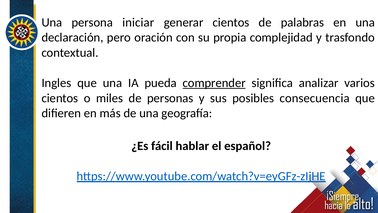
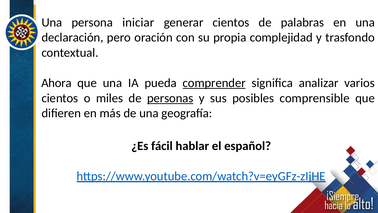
Ingles: Ingles -> Ahora (56, 83)
personas underline: none -> present (170, 98)
consecuencia: consecuencia -> comprensible (315, 98)
